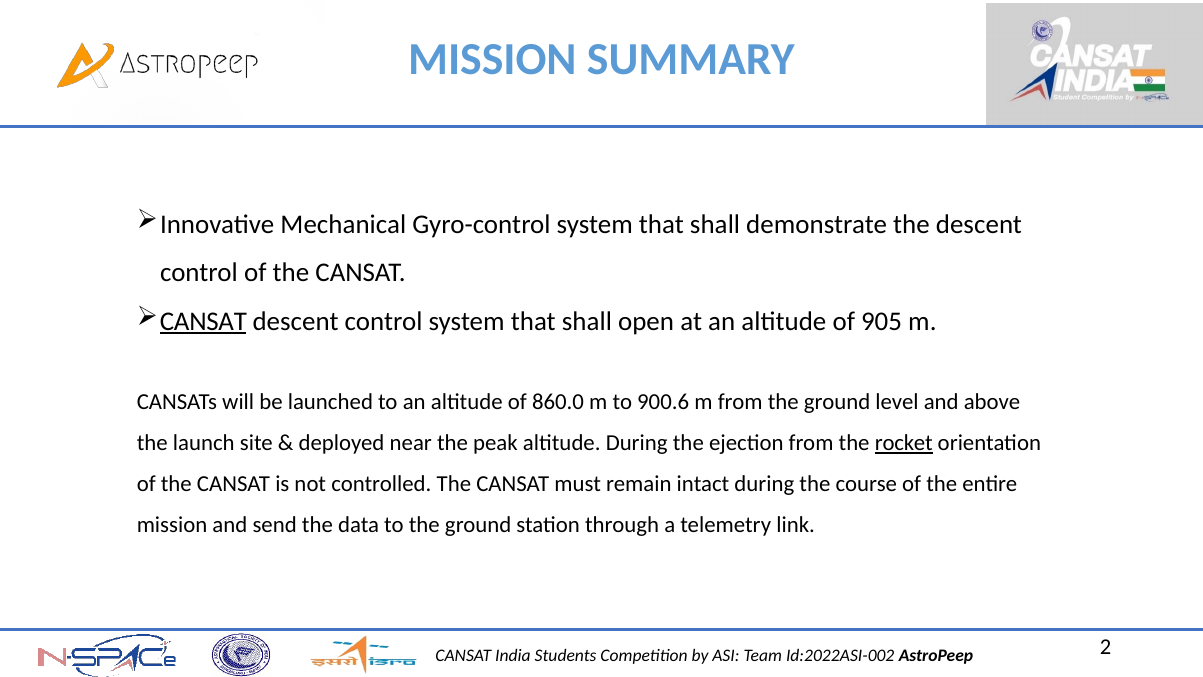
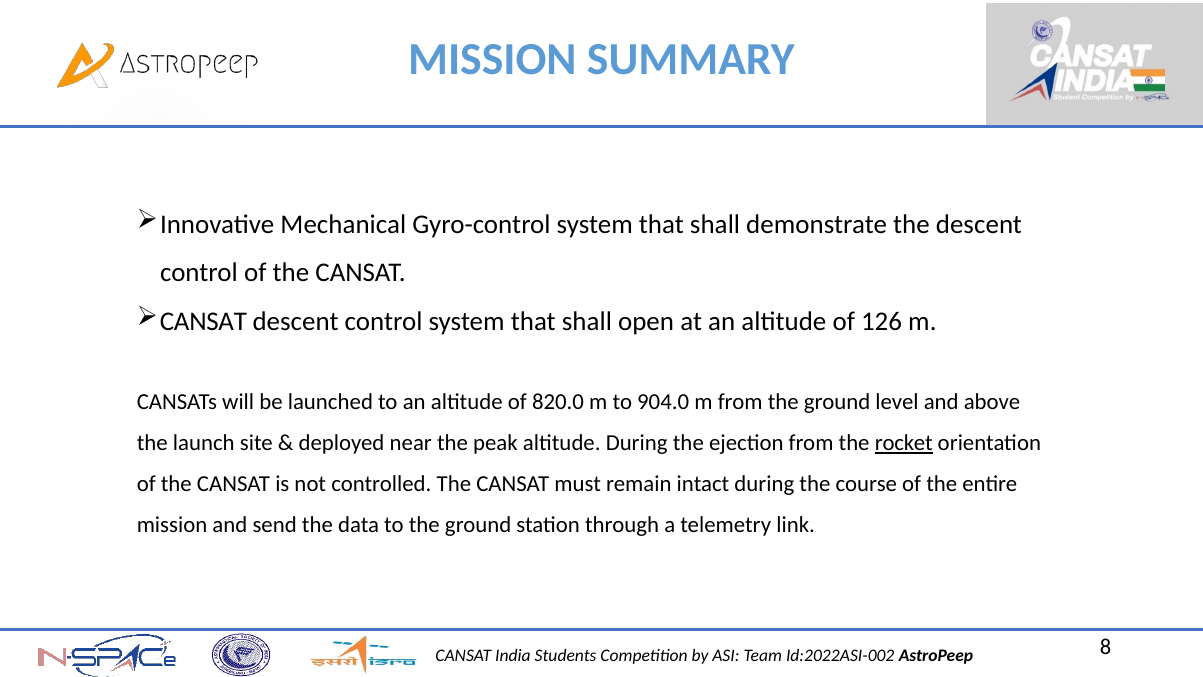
CANSAT underline: present -> none (203, 321)
905: 905 -> 126 (882, 321)
860.0: 860.0 -> 820.0 (558, 402)
900.6: 900.6 -> 904.0 (663, 402)
2: 2 -> 8 (1106, 647)
